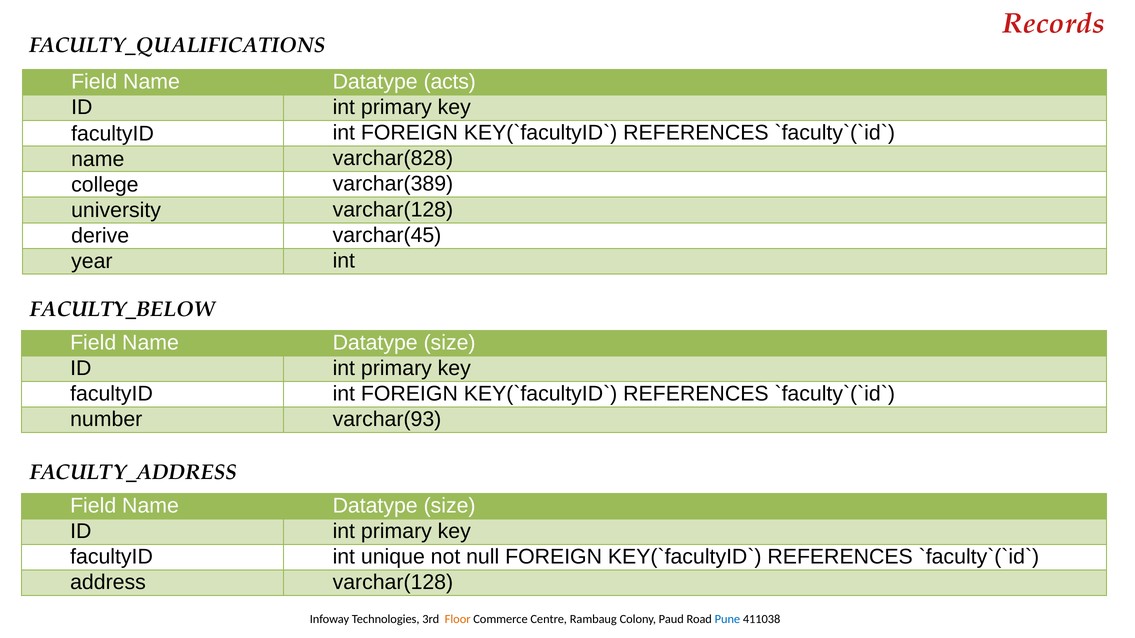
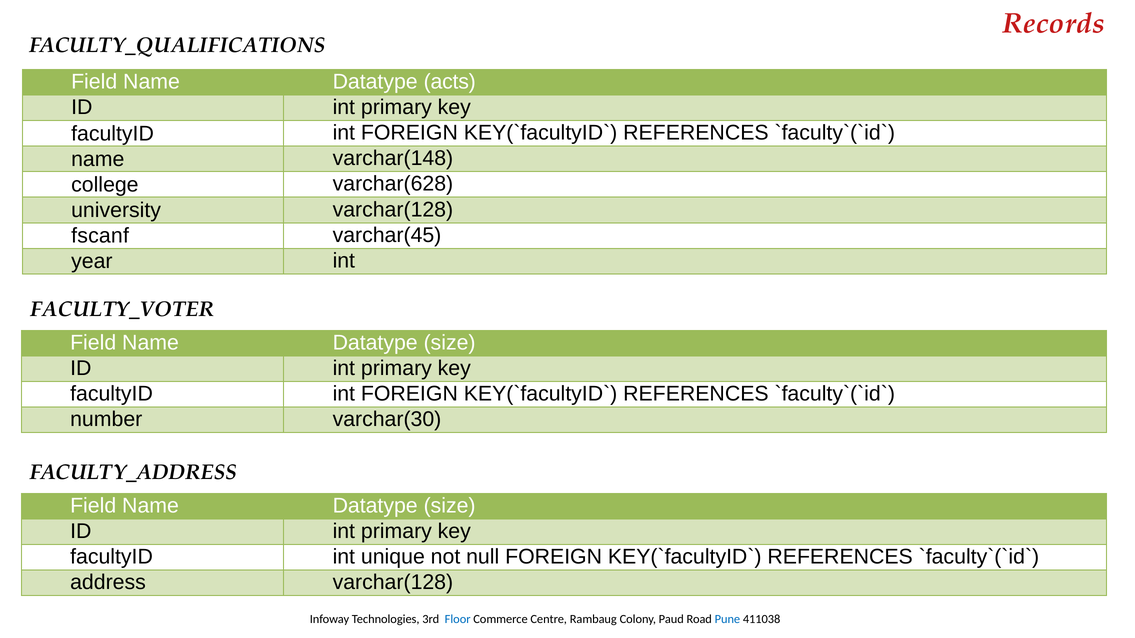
varchar(828: varchar(828 -> varchar(148 (393, 159)
varchar(389: varchar(389 -> varchar(628 (393, 184)
derive: derive -> fscanf (100, 236)
FACULTY_BELOW: FACULTY_BELOW -> FACULTY_VOTER (122, 309)
varchar(93: varchar(93 -> varchar(30 (387, 420)
Floor colour: orange -> blue (458, 620)
